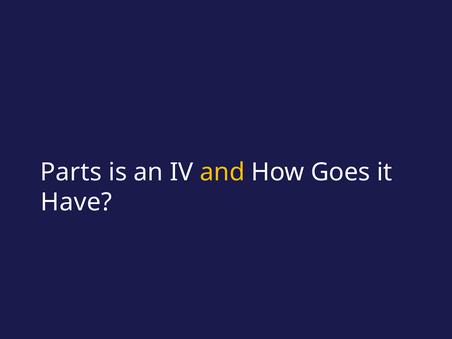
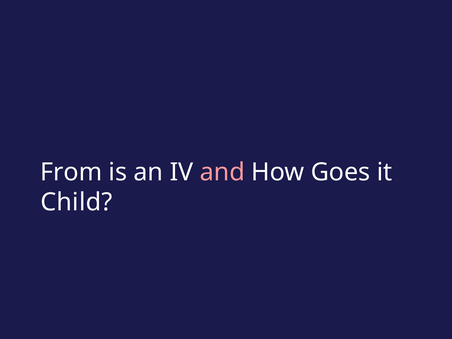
Parts: Parts -> From (71, 172)
and colour: yellow -> pink (222, 172)
Have: Have -> Child (76, 202)
